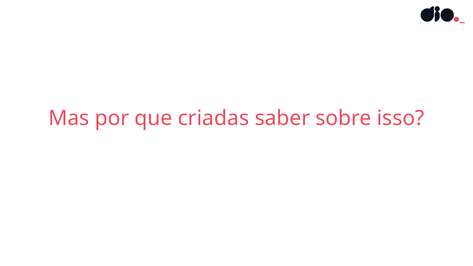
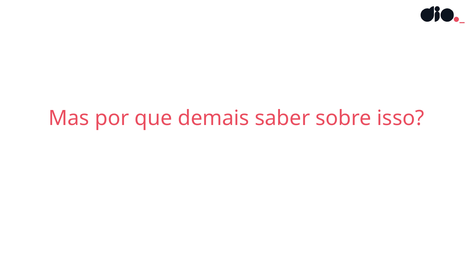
criadas: criadas -> demais (214, 118)
